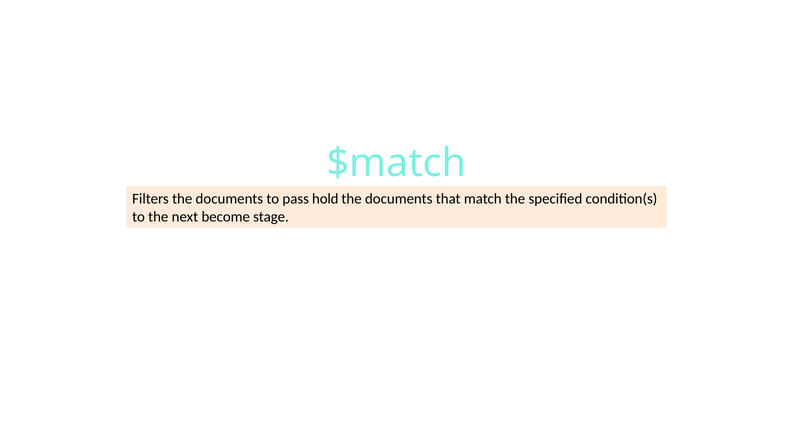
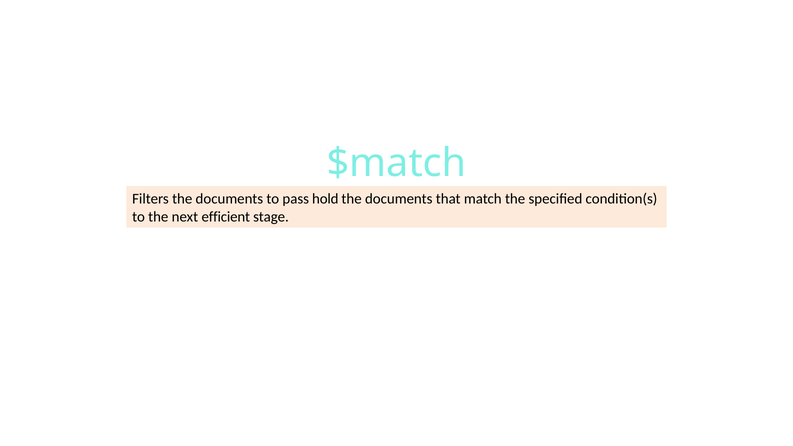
become: become -> efficient (226, 217)
